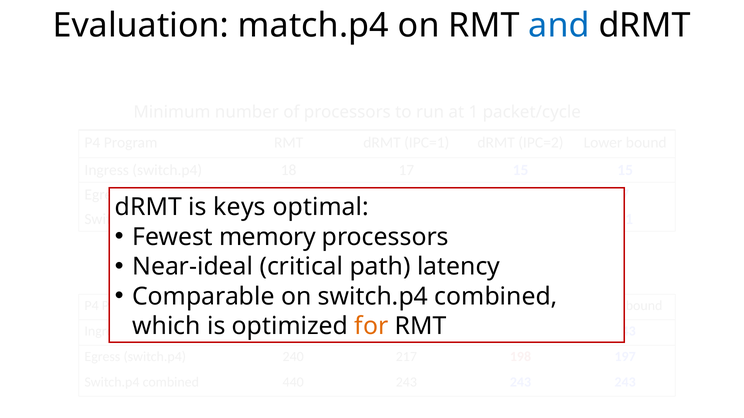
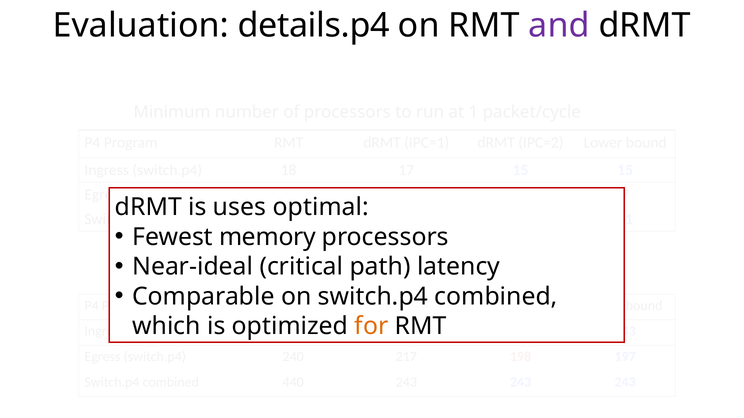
match.p4: match.p4 -> details.p4 (314, 26)
and colour: blue -> purple (559, 26)
keys: keys -> uses (240, 208)
